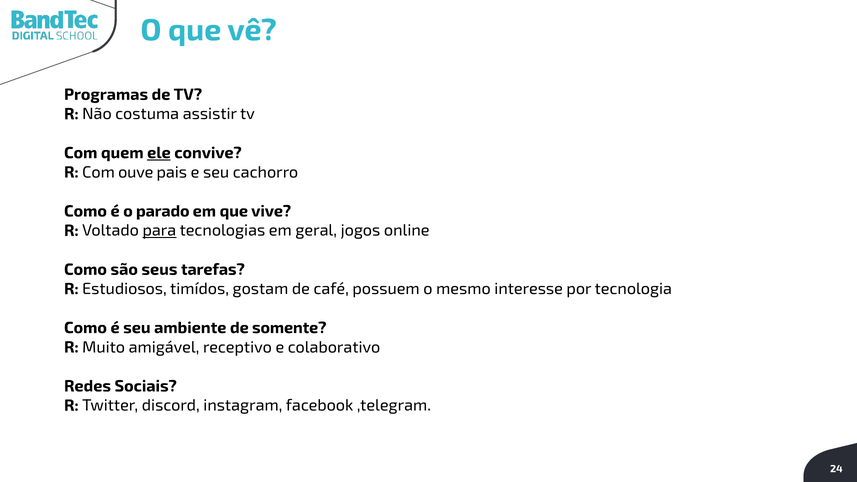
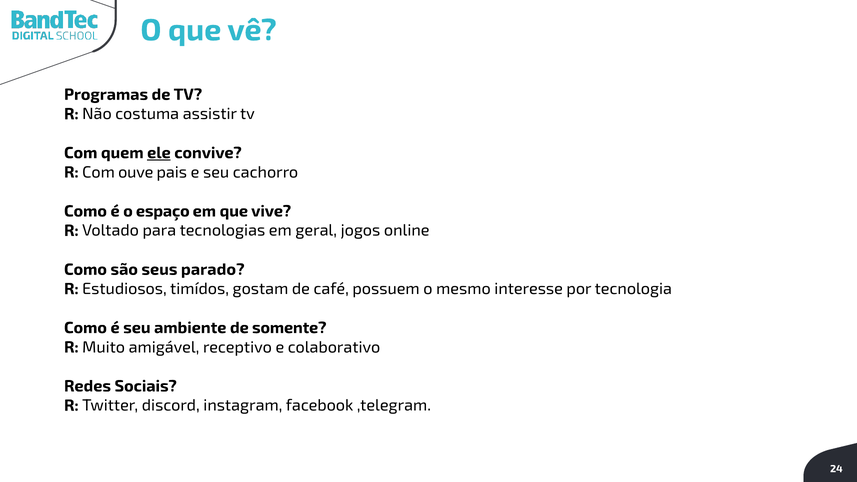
parado: parado -> espaço (163, 211)
para underline: present -> none (159, 231)
tarefas: tarefas -> parado (213, 269)
